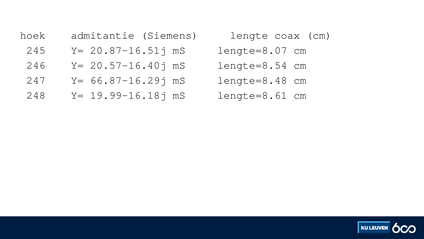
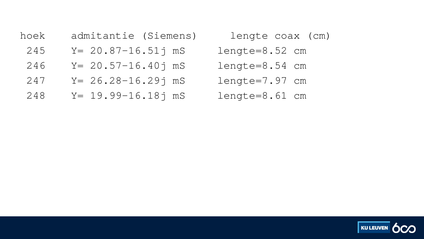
lengte=8.07: lengte=8.07 -> lengte=8.52 (252, 50)
66.87-16.29j: 66.87-16.29j -> 26.28-16.29j (128, 80)
lengte=8.48: lengte=8.48 -> lengte=7.97 (252, 80)
